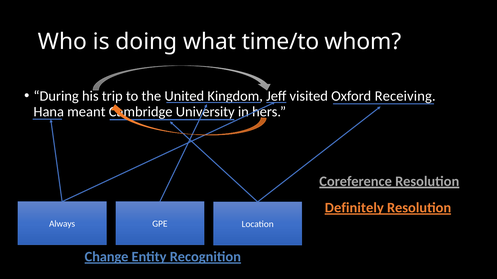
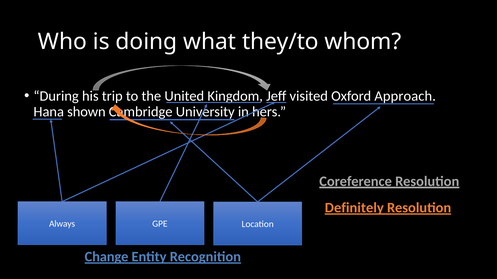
time/to: time/to -> they/to (280, 42)
Receiving: Receiving -> Approach (405, 96)
meant: meant -> shown (86, 112)
